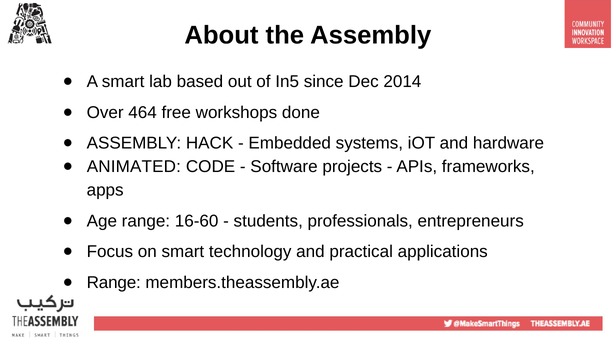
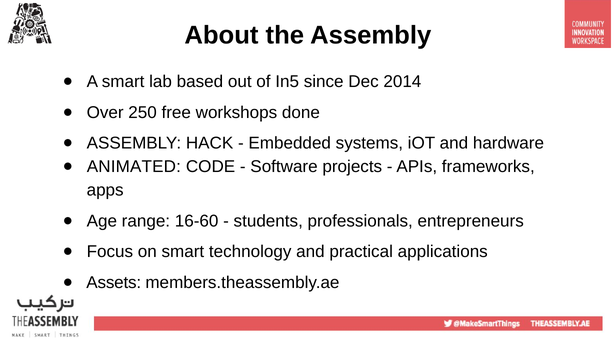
464: 464 -> 250 (143, 113)
Range: Range -> Assets (114, 283)
